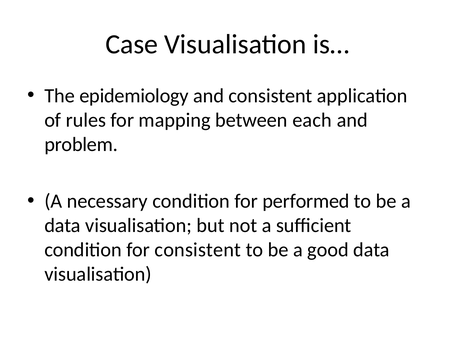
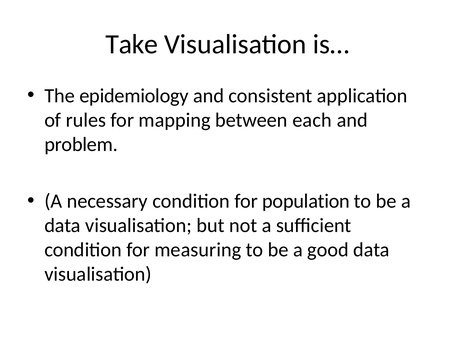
Case: Case -> Take (132, 44)
performed: performed -> population (306, 201)
for consistent: consistent -> measuring (198, 249)
